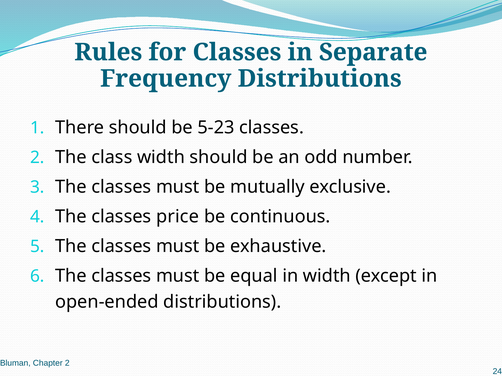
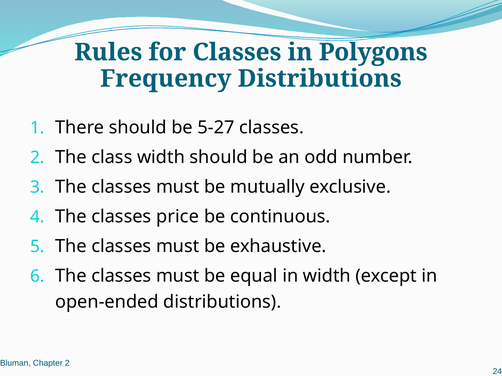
Separate: Separate -> Polygons (373, 52)
5-23: 5-23 -> 5-27 (216, 128)
